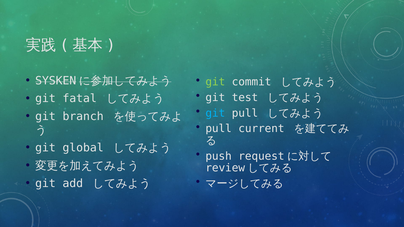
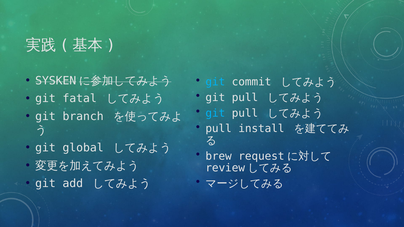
git colour: light green -> light blue (215, 82)
test: test -> pull (245, 98)
current: current -> install (261, 129)
push: push -> brew (219, 156)
